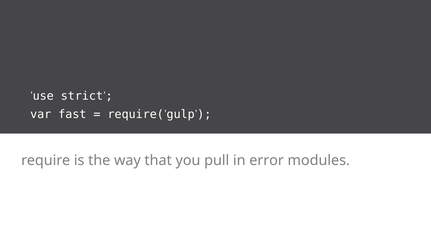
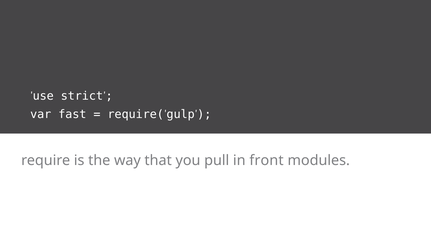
error: error -> front (266, 161)
